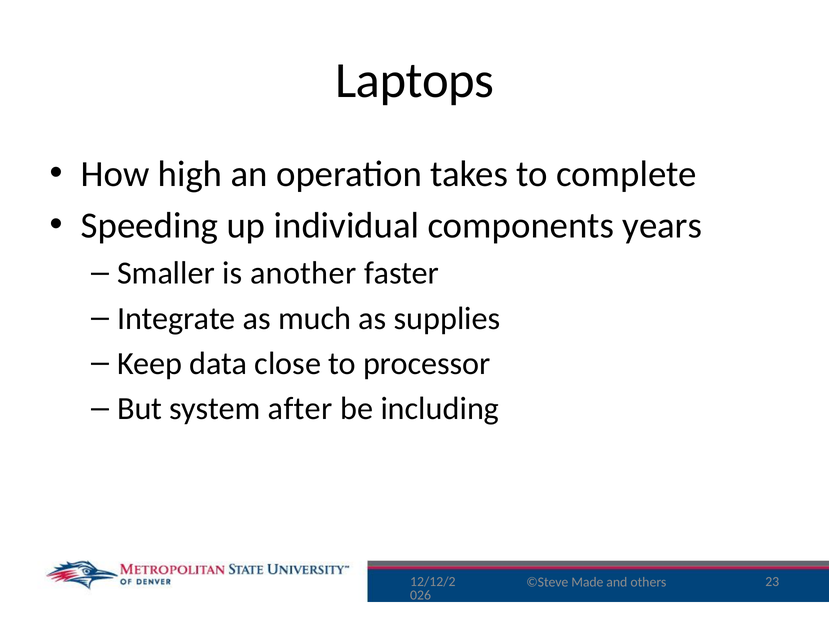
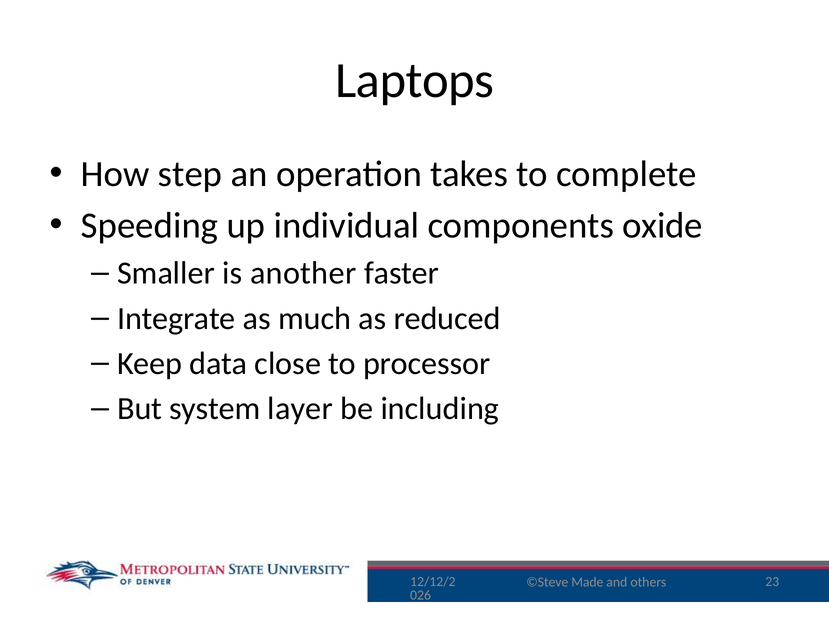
high: high -> step (190, 174)
years: years -> oxide (662, 226)
supplies: supplies -> reduced (447, 318)
after: after -> layer (300, 409)
